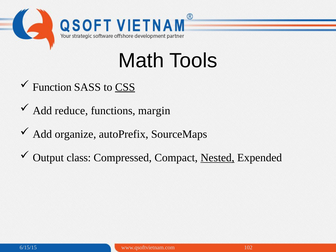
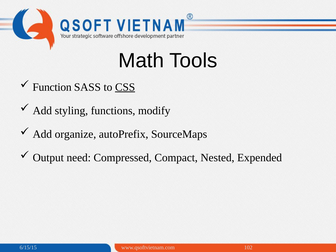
reduce: reduce -> styling (71, 111)
margin: margin -> modify (154, 111)
class: class -> need (79, 158)
Nested underline: present -> none (217, 158)
